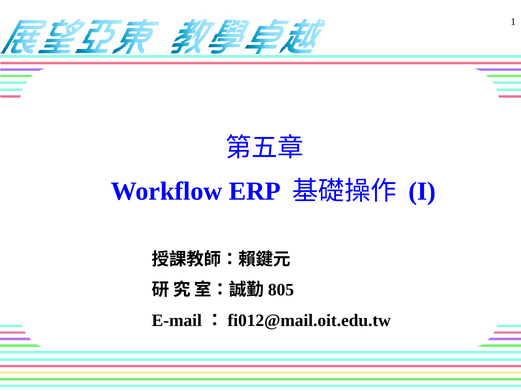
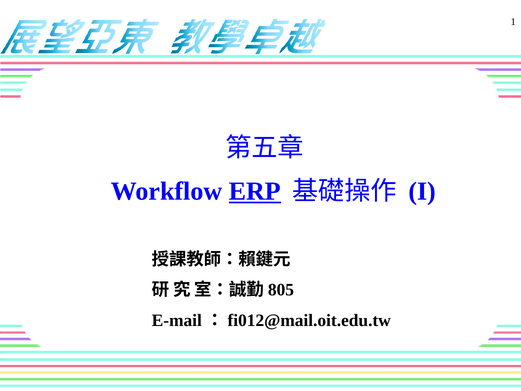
ERP underline: none -> present (255, 191)
